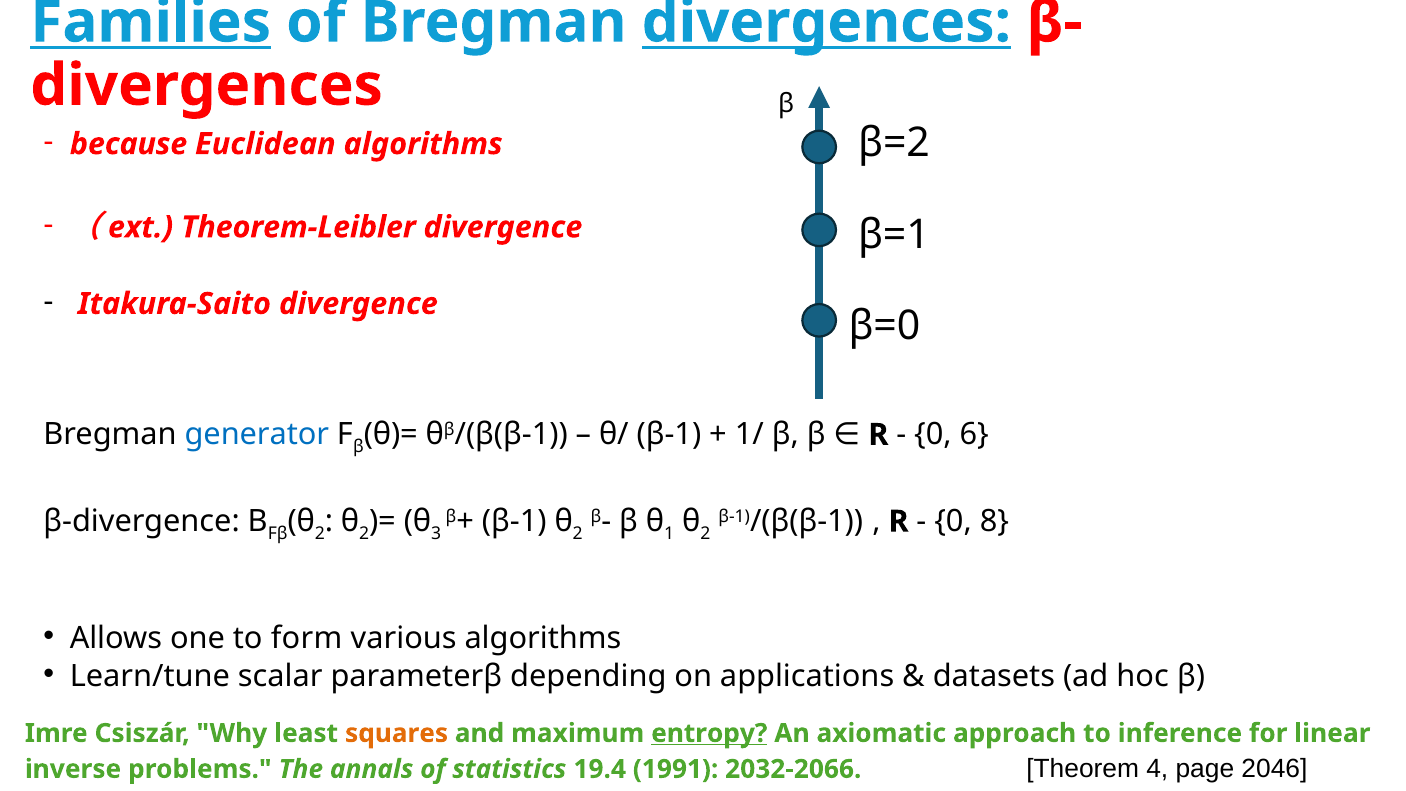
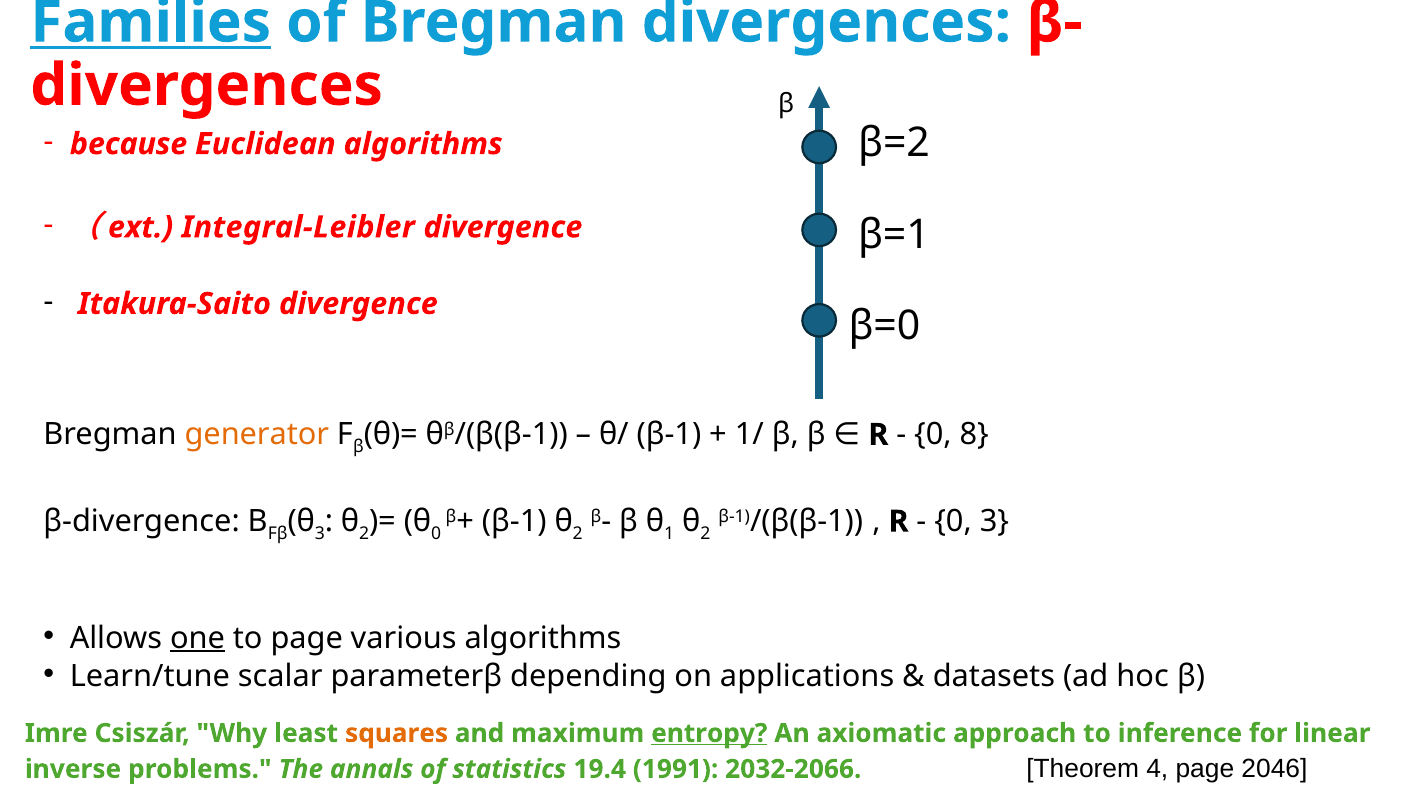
divergences underline: present -> none (826, 22)
Theorem-Leibler: Theorem-Leibler -> Integral-Leibler (298, 227)
generator colour: blue -> orange (257, 435)
6: 6 -> 8 (974, 435)
2: 2 -> 3 (320, 533)
3: 3 -> 0 (436, 533)
0 8: 8 -> 3 (994, 521)
one underline: none -> present (197, 638)
to form: form -> page (307, 638)
